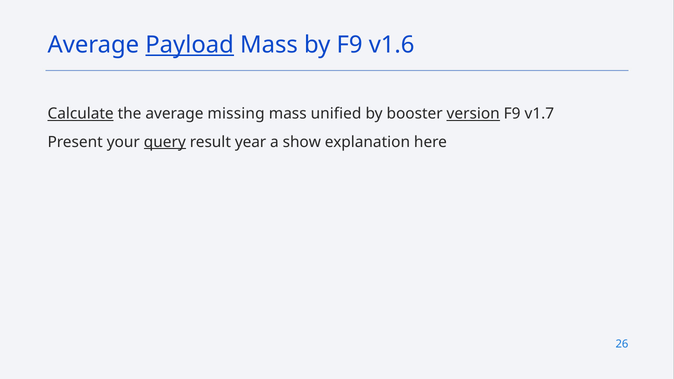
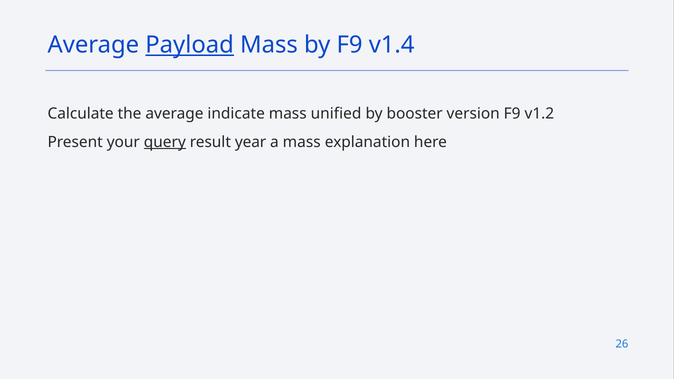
v1.6: v1.6 -> v1.4 (392, 45)
Calculate underline: present -> none (81, 114)
missing: missing -> indicate (236, 114)
version underline: present -> none (473, 114)
v1.7: v1.7 -> v1.2 (539, 114)
a show: show -> mass (302, 142)
